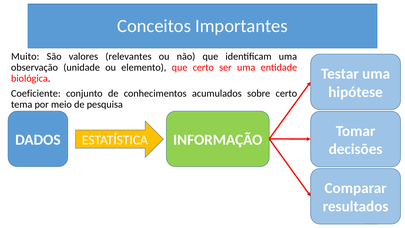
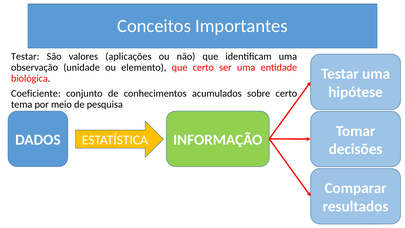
Muito: Muito -> Testar (25, 56)
relevantes: relevantes -> aplicações (128, 56)
